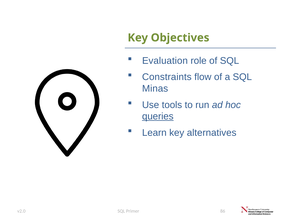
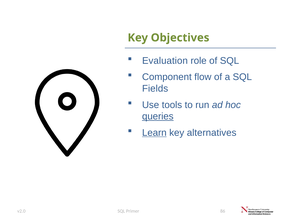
Constraints: Constraints -> Component (167, 77)
Minas: Minas -> Fields (155, 89)
Learn underline: none -> present (154, 133)
